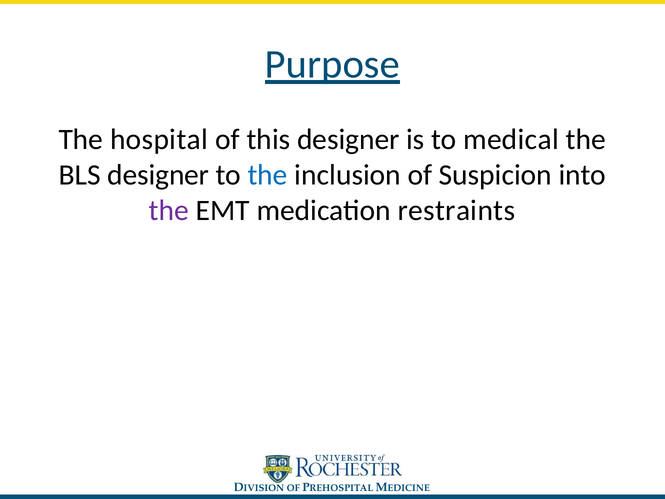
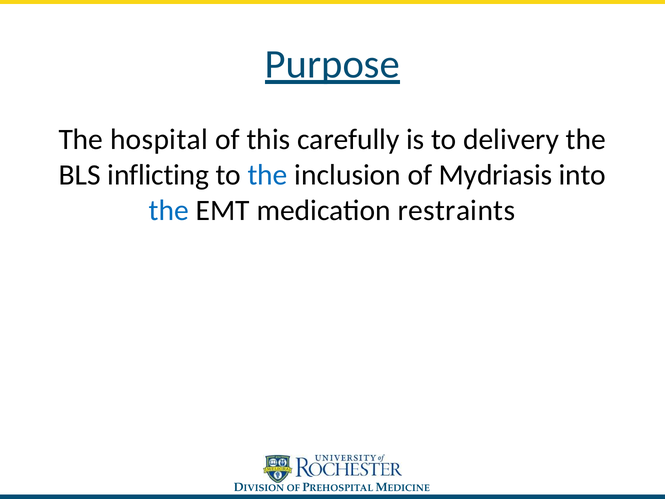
this designer: designer -> carefully (348, 140)
medical: medical -> delivery (511, 140)
BLS designer: designer -> inflicting (158, 175)
Suspicion: Suspicion -> Mydriasis (496, 175)
the colour: purple -> blue (169, 210)
